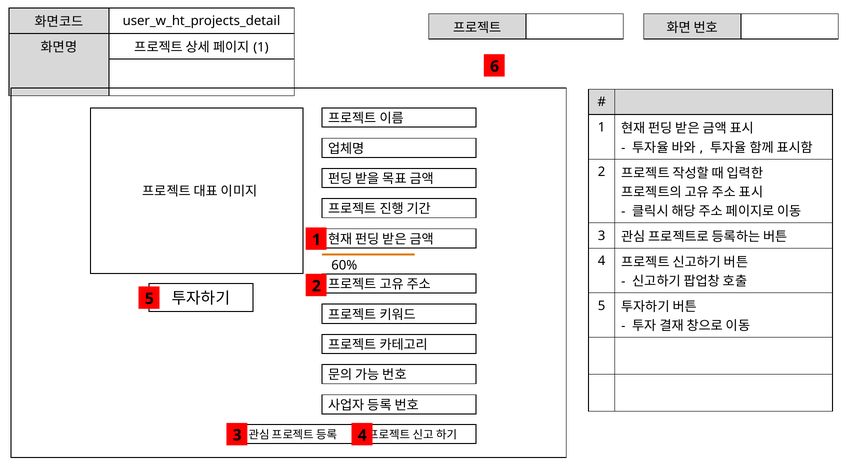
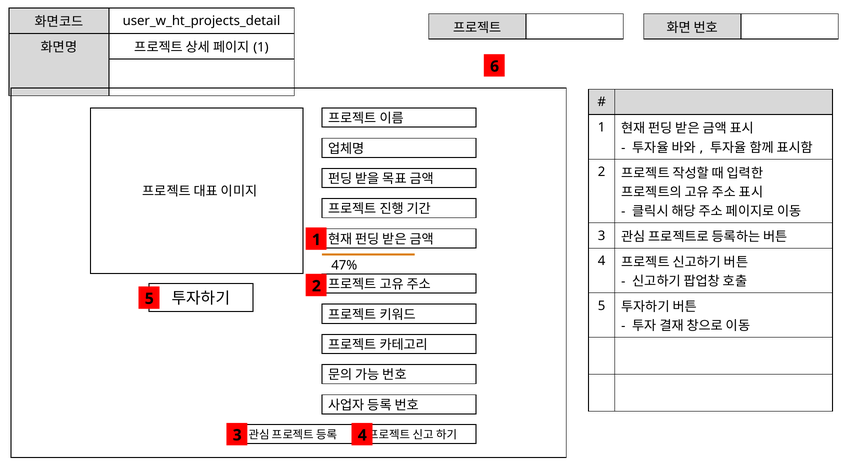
60%: 60% -> 47% (344, 266)
